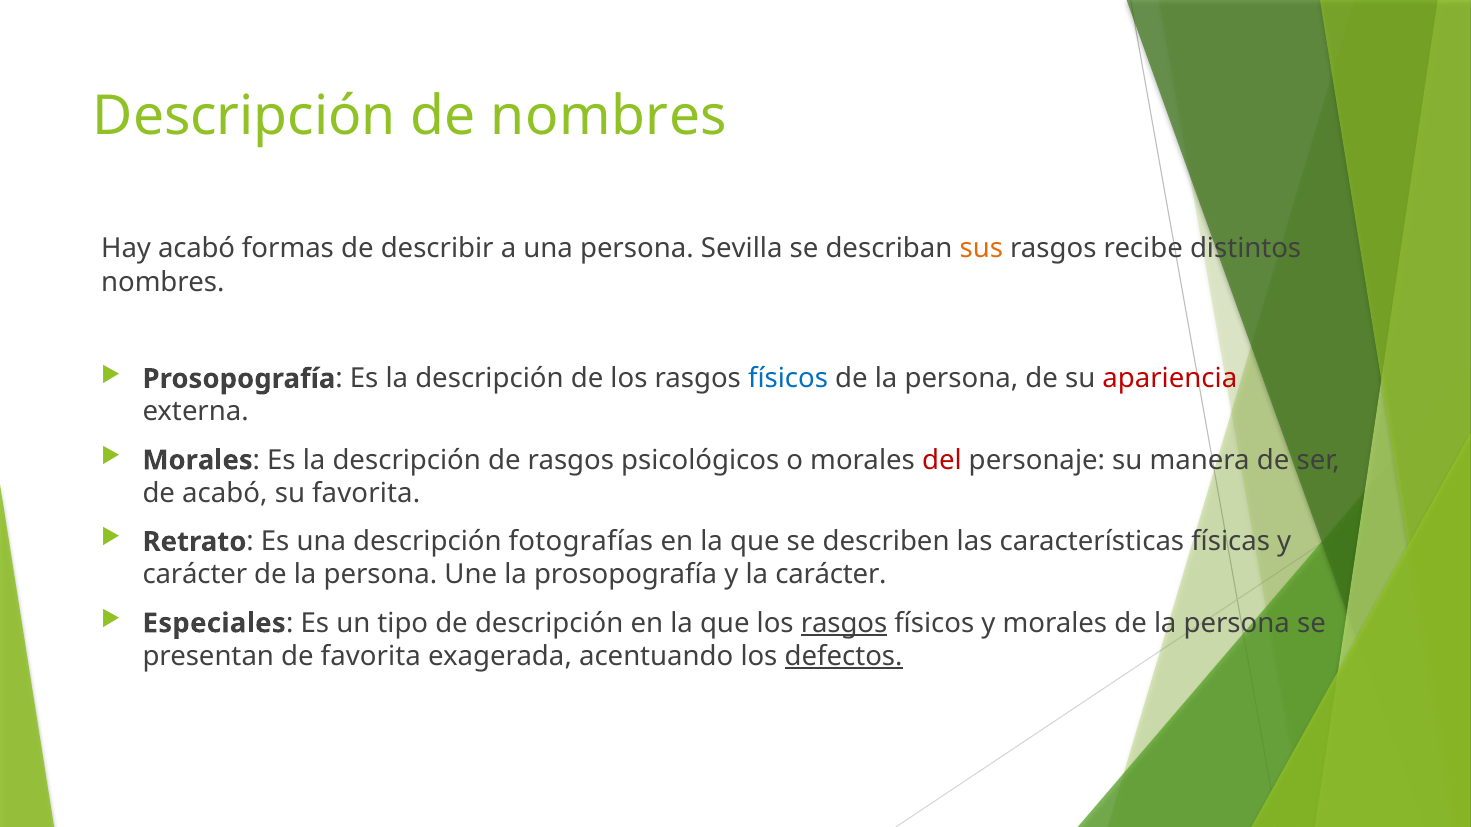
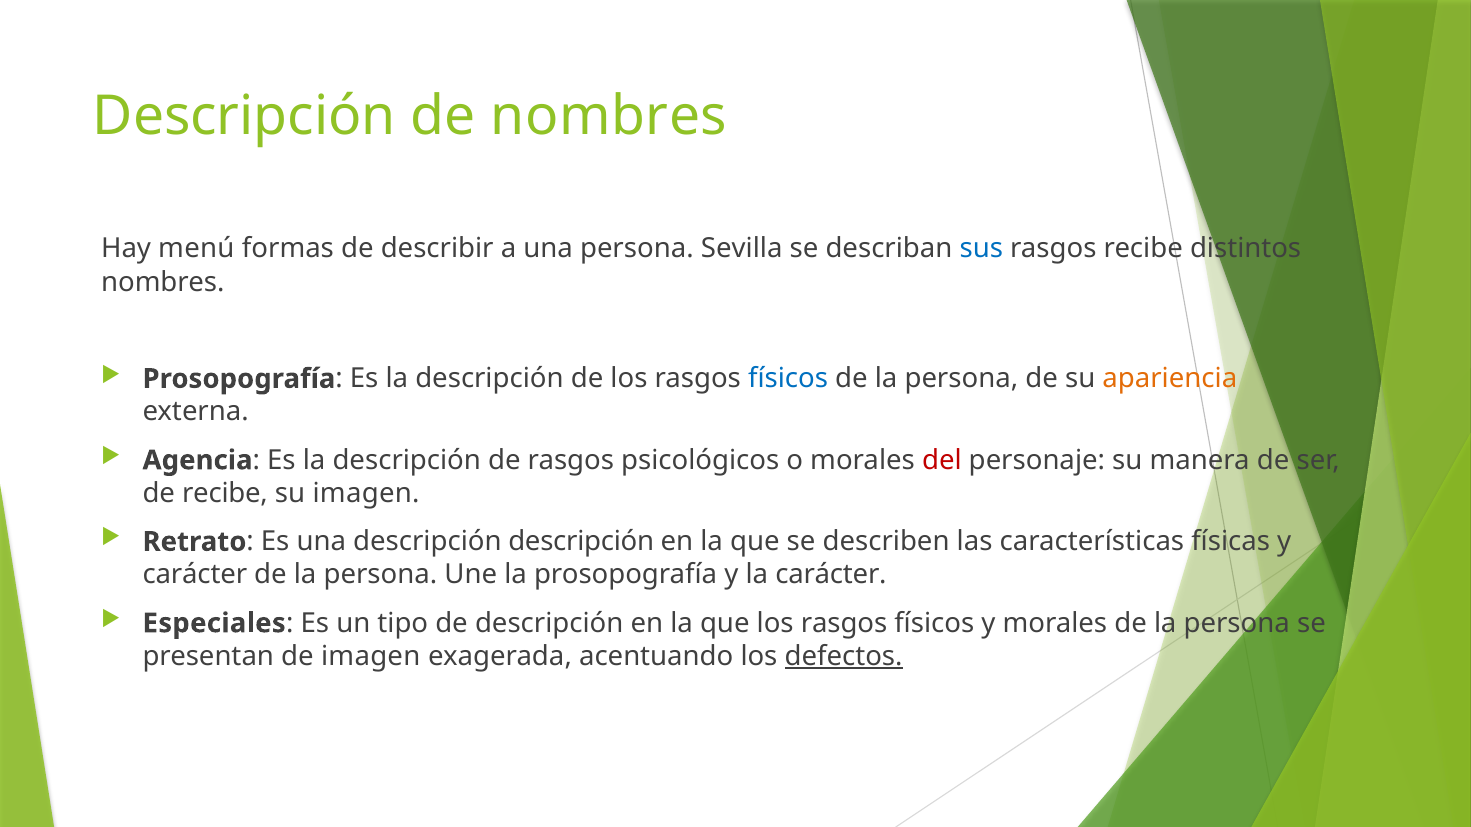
Hay acabó: acabó -> menú (196, 249)
sus colour: orange -> blue (981, 249)
apariencia colour: red -> orange (1170, 379)
Morales: Morales -> Agencia (198, 460)
de acabó: acabó -> recibe (225, 494)
su favorita: favorita -> imagen (366, 494)
descripción fotografías: fotografías -> descripción (581, 542)
rasgos underline: present -> none (844, 624)
de favorita: favorita -> imagen (371, 657)
